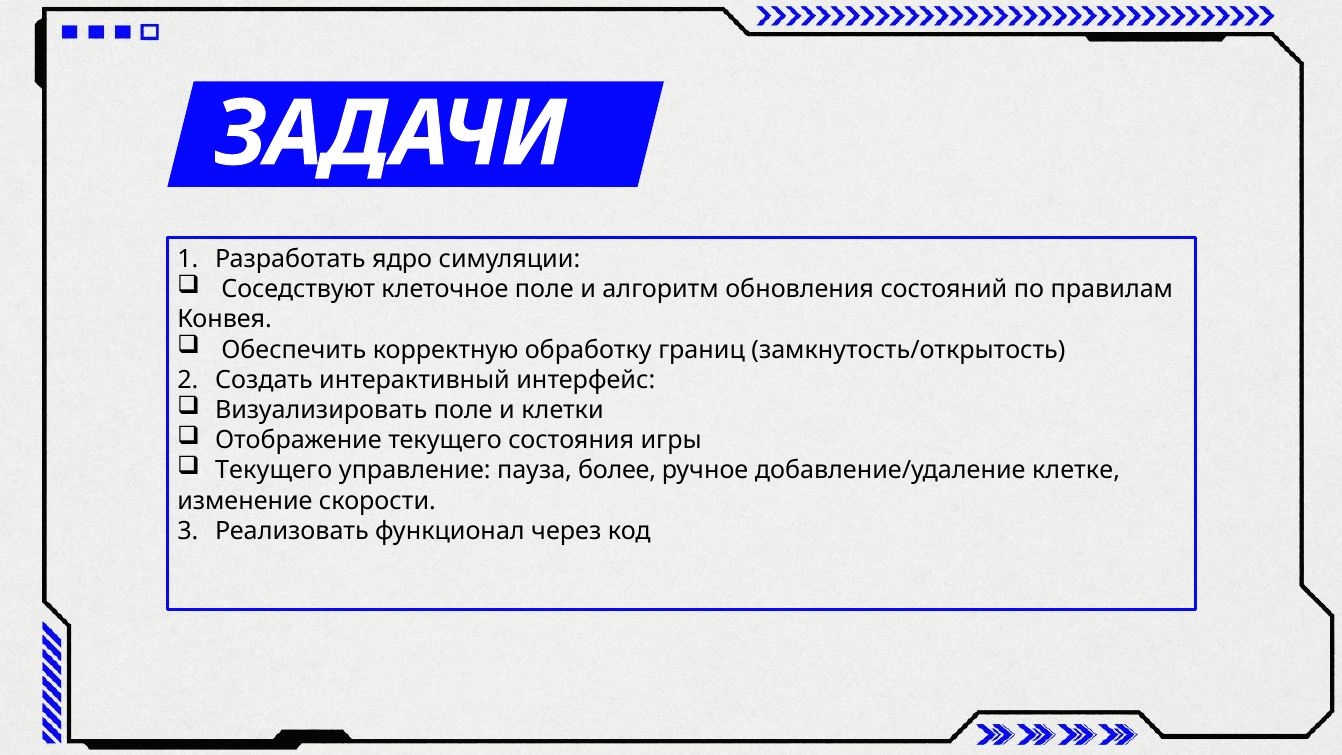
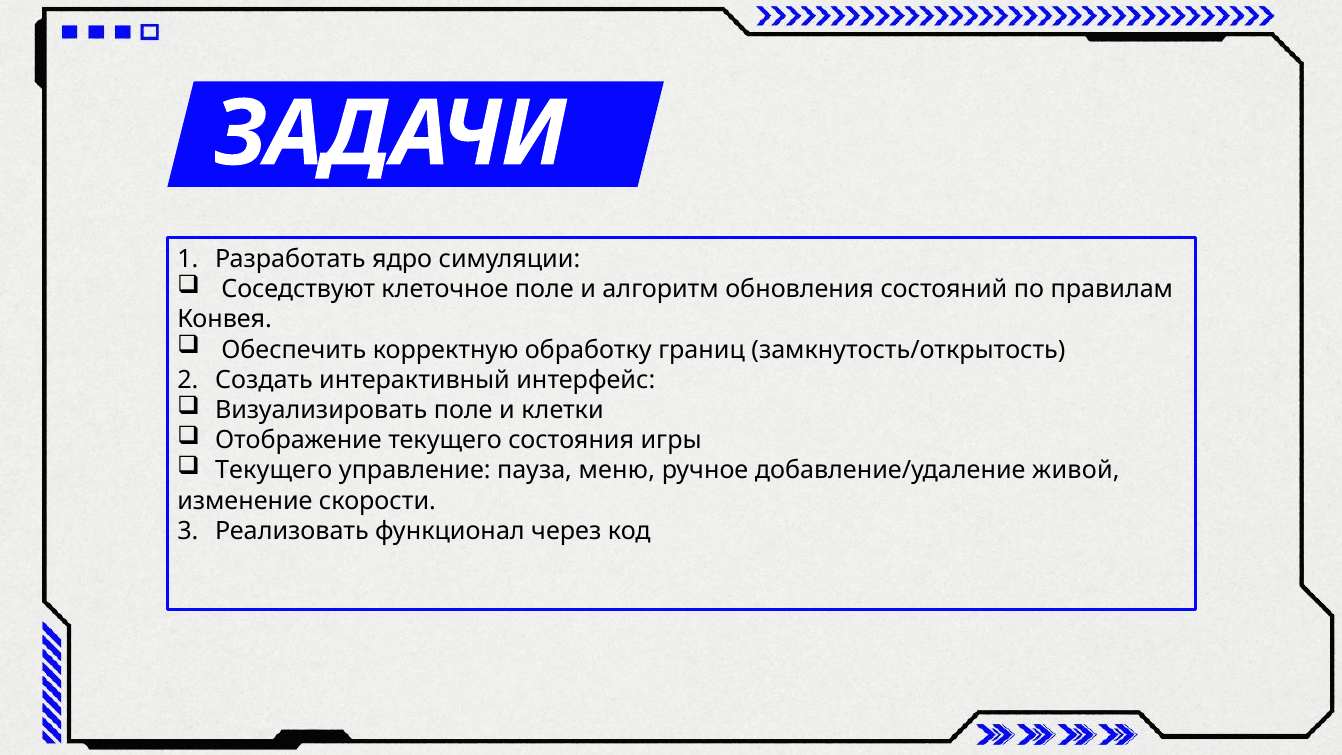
более: более -> меню (617, 471)
клетке: клетке -> живой (1076, 471)
